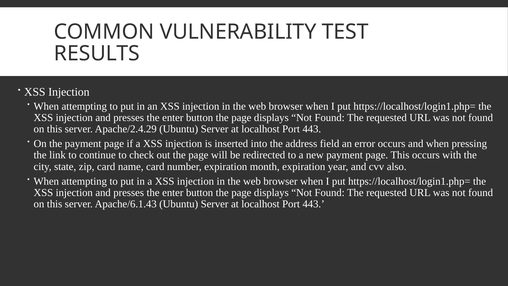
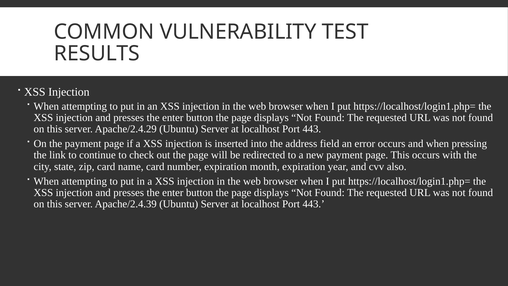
Apache/6.1.43: Apache/6.1.43 -> Apache/2.4.39 (126, 204)
